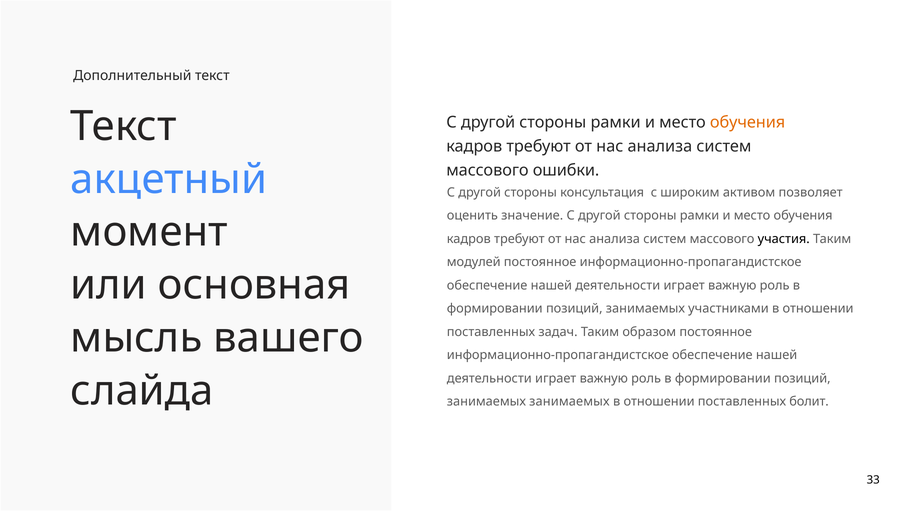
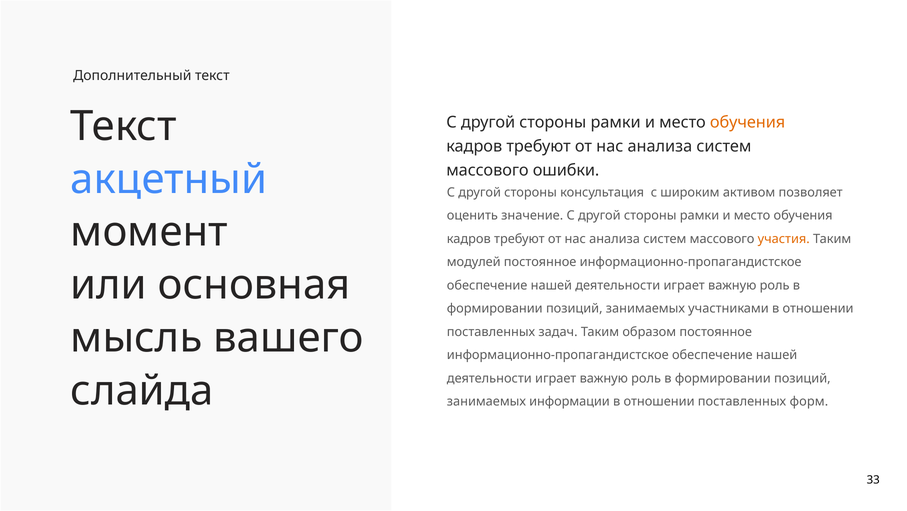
участия colour: black -> orange (784, 239)
занимаемых занимаемых: занимаемых -> информации (570, 402)
болит: болит -> форм (809, 402)
